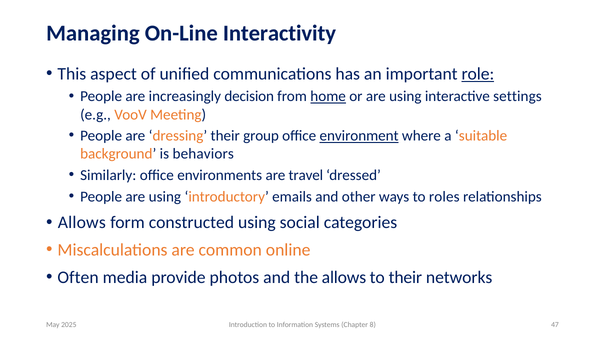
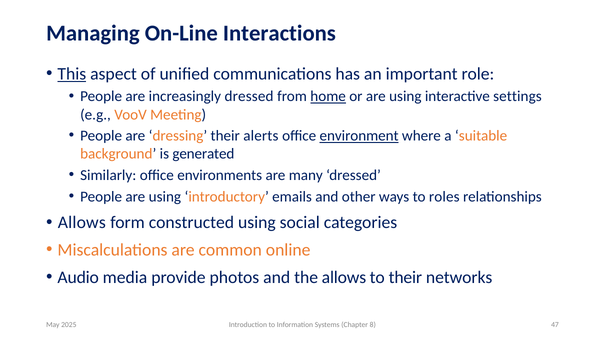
Interactivity: Interactivity -> Interactions (279, 34)
This underline: none -> present (72, 74)
role underline: present -> none (478, 74)
increasingly decision: decision -> dressed (249, 97)
group: group -> alerts (261, 136)
behaviors: behaviors -> generated (203, 154)
travel: travel -> many (306, 175)
Often: Often -> Audio (78, 278)
